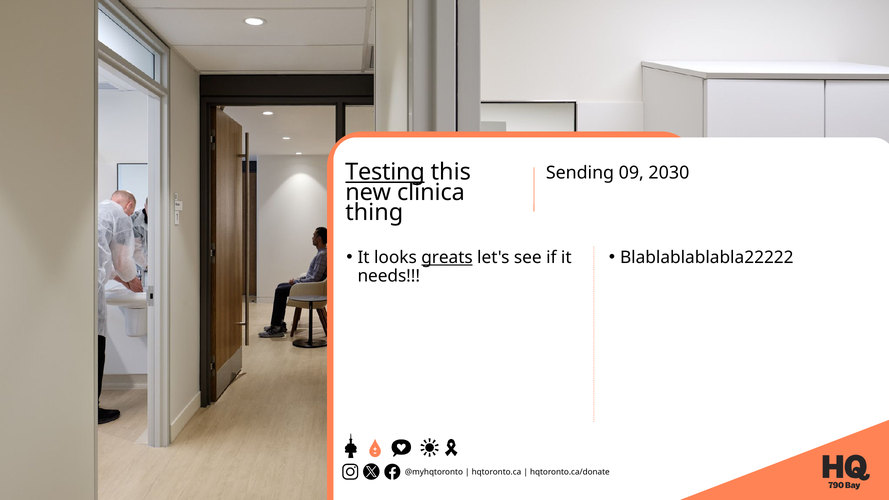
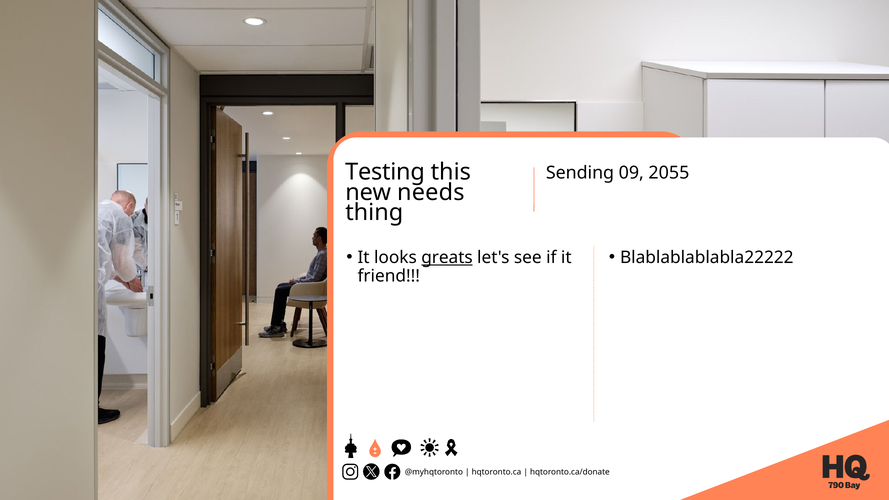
Testing underline: present -> none (385, 172)
2030: 2030 -> 2055 (669, 173)
clinica: clinica -> needs (431, 192)
needs: needs -> friend (389, 276)
